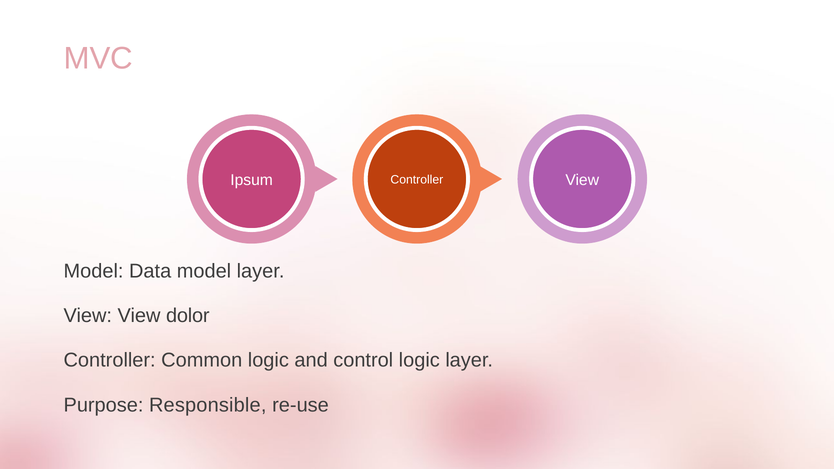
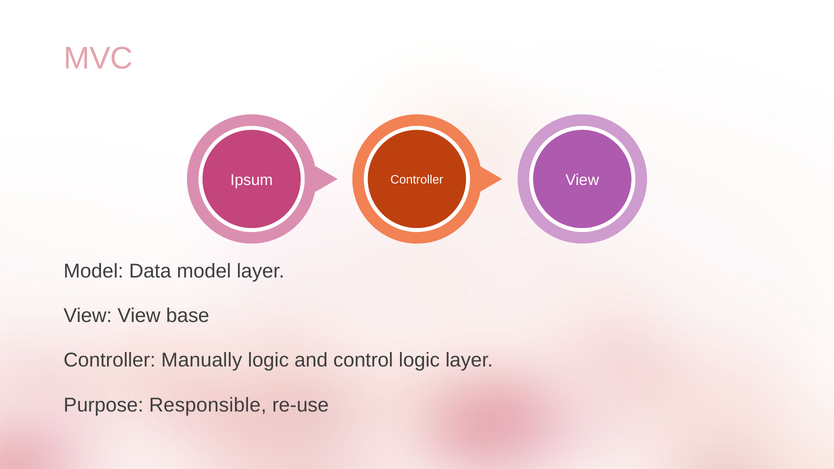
dolor: dolor -> base (188, 316)
Common: Common -> Manually (202, 360)
